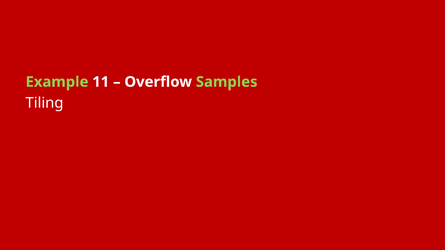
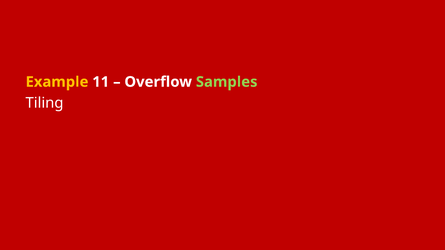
Example colour: light green -> yellow (57, 82)
